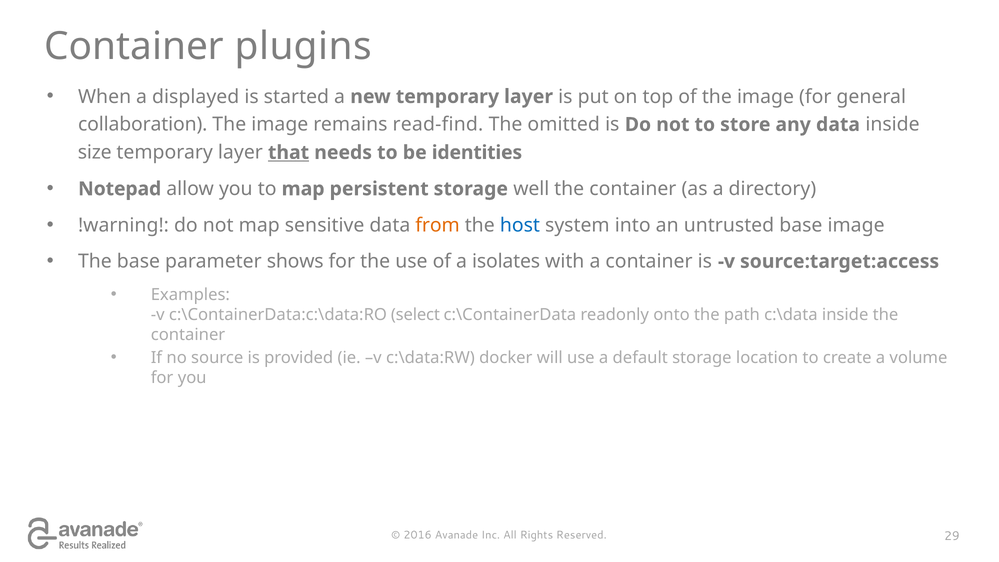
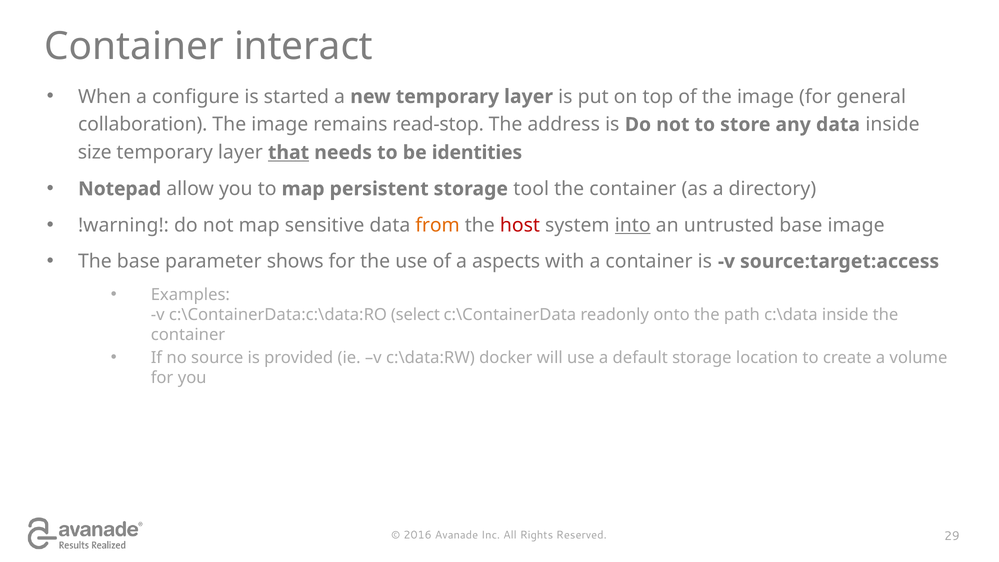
plugins: plugins -> interact (304, 47)
displayed: displayed -> configure (196, 97)
read-find: read-find -> read-stop (438, 125)
omitted: omitted -> address (564, 125)
well: well -> tool (531, 189)
host colour: blue -> red (520, 225)
into underline: none -> present (633, 225)
isolates: isolates -> aspects (506, 261)
